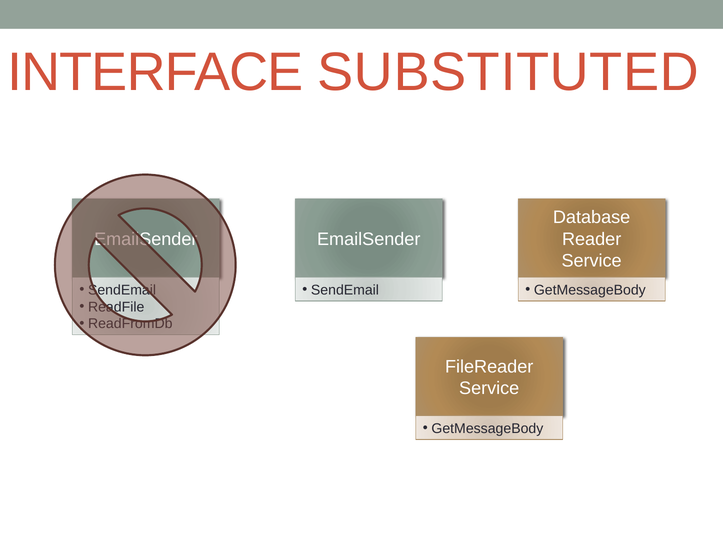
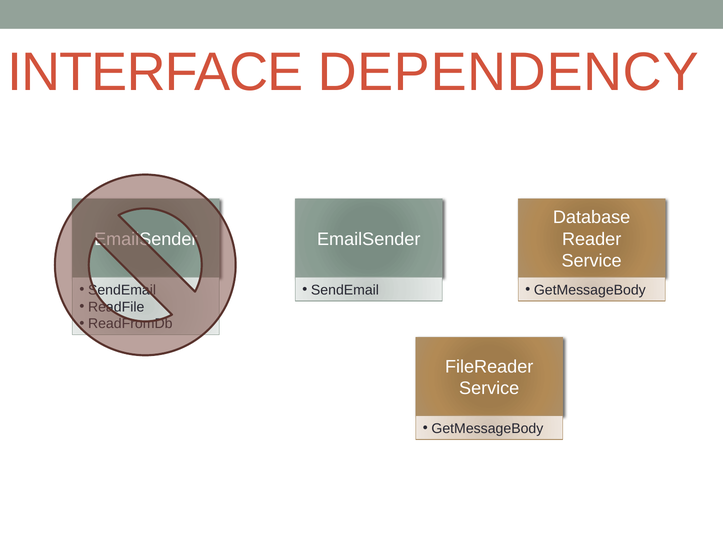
SUBSTITUTED: SUBSTITUTED -> DEPENDENCY (508, 72)
